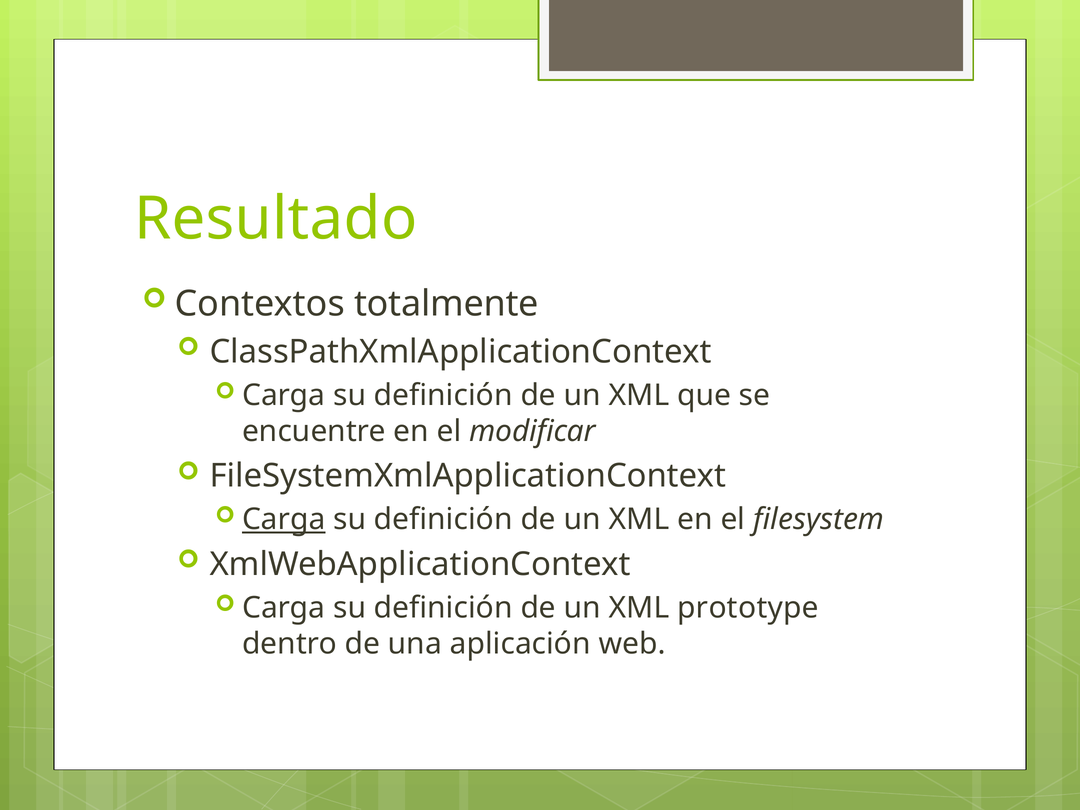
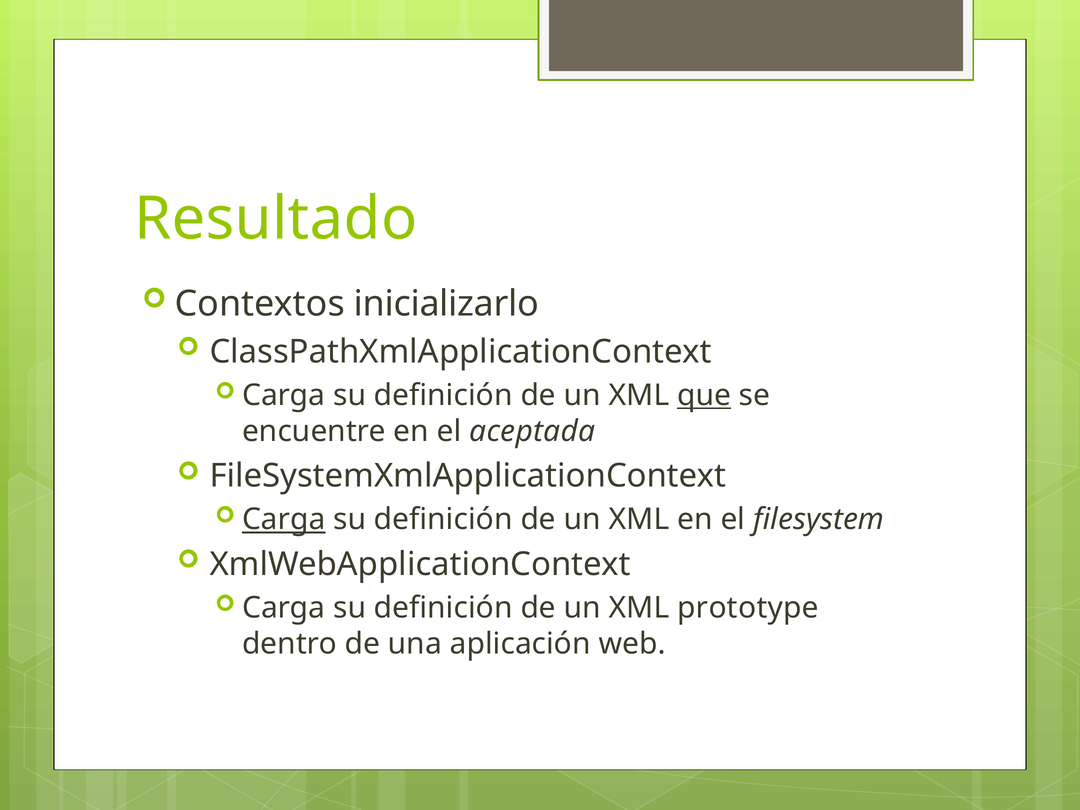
totalmente: totalmente -> inicializarlo (446, 304)
que underline: none -> present (704, 395)
modificar: modificar -> aceptada (532, 431)
